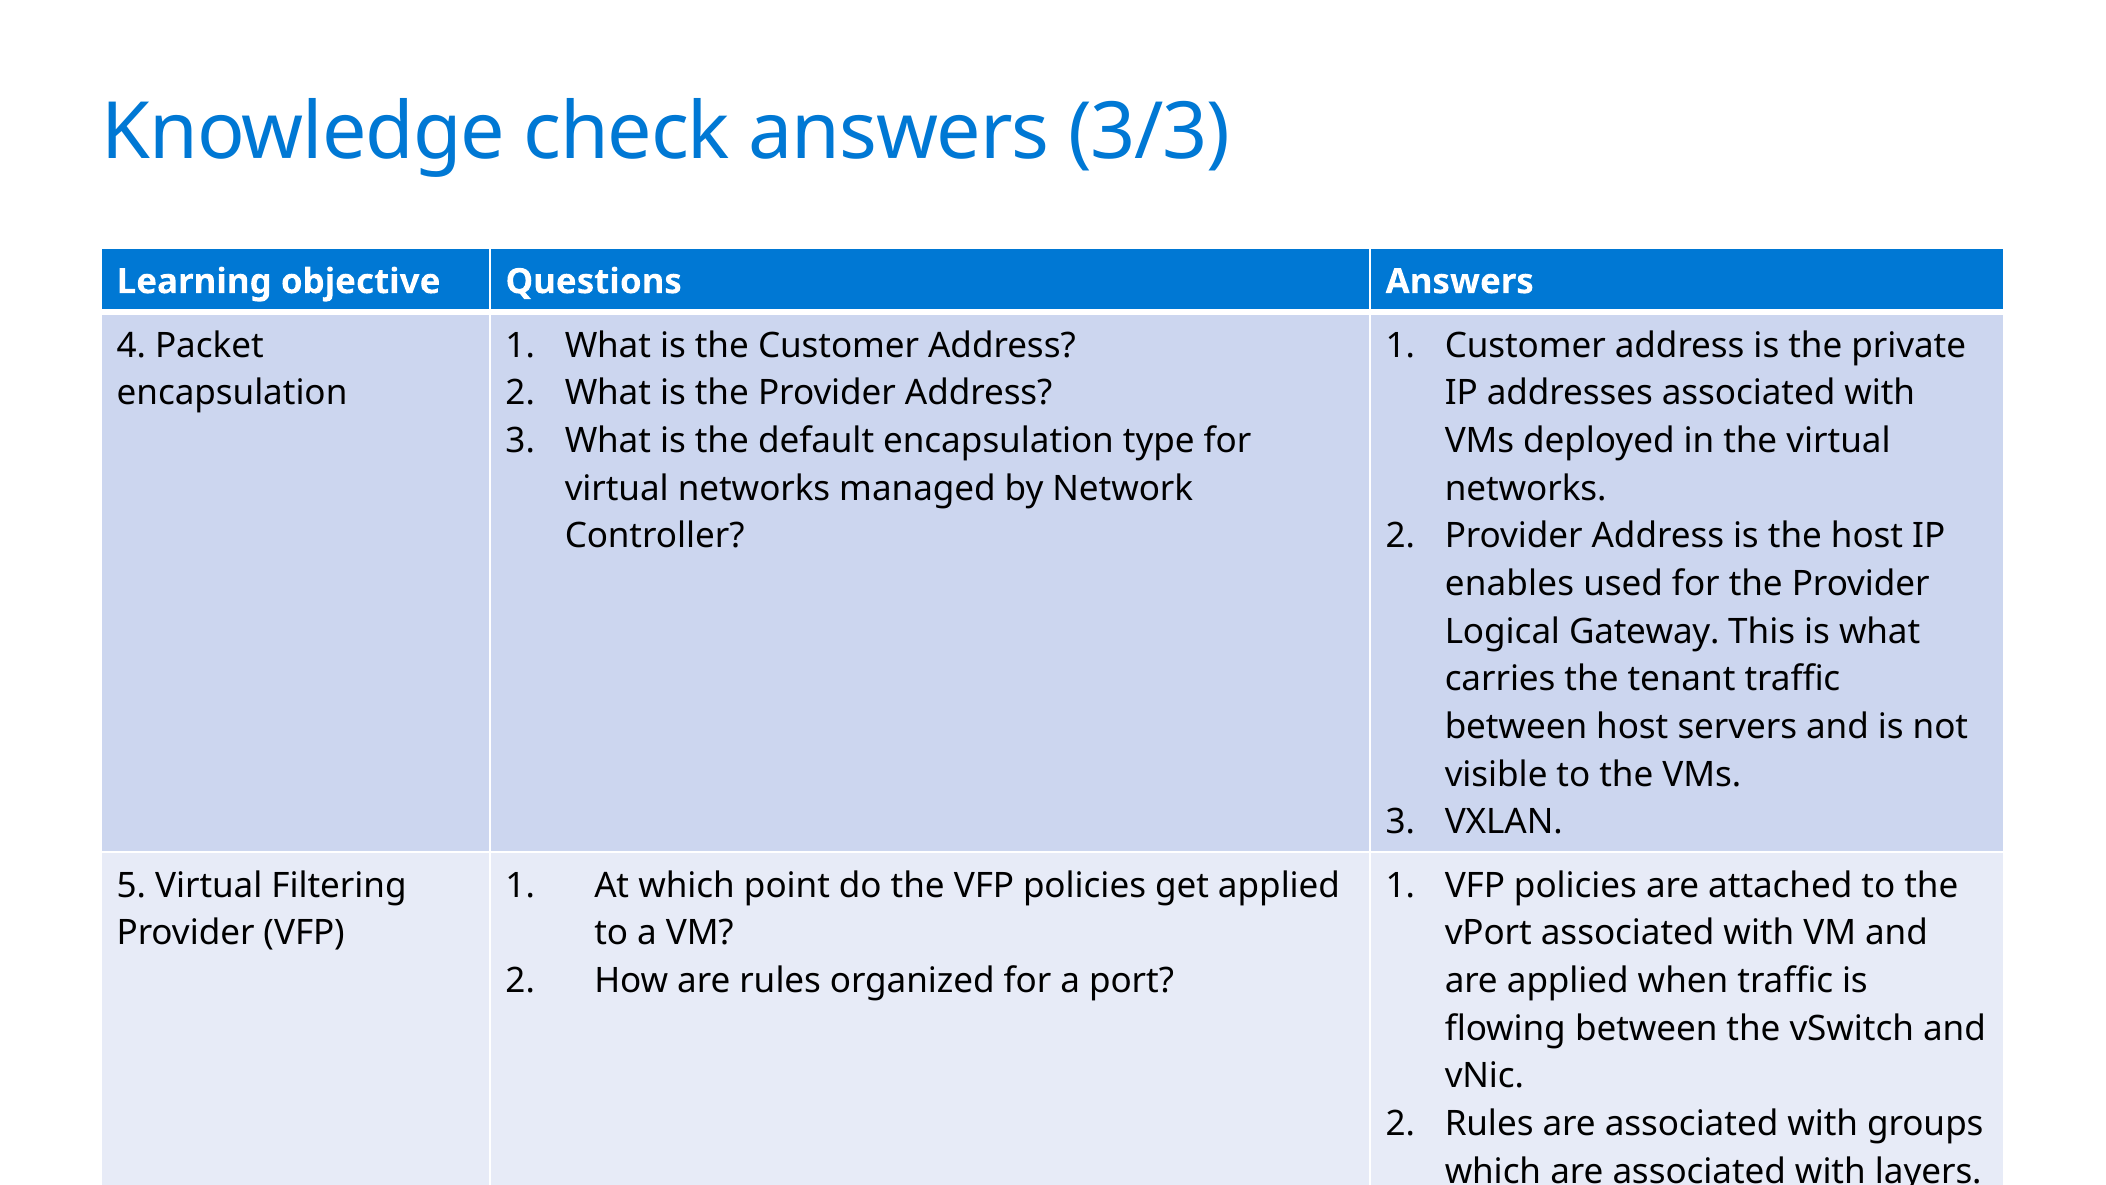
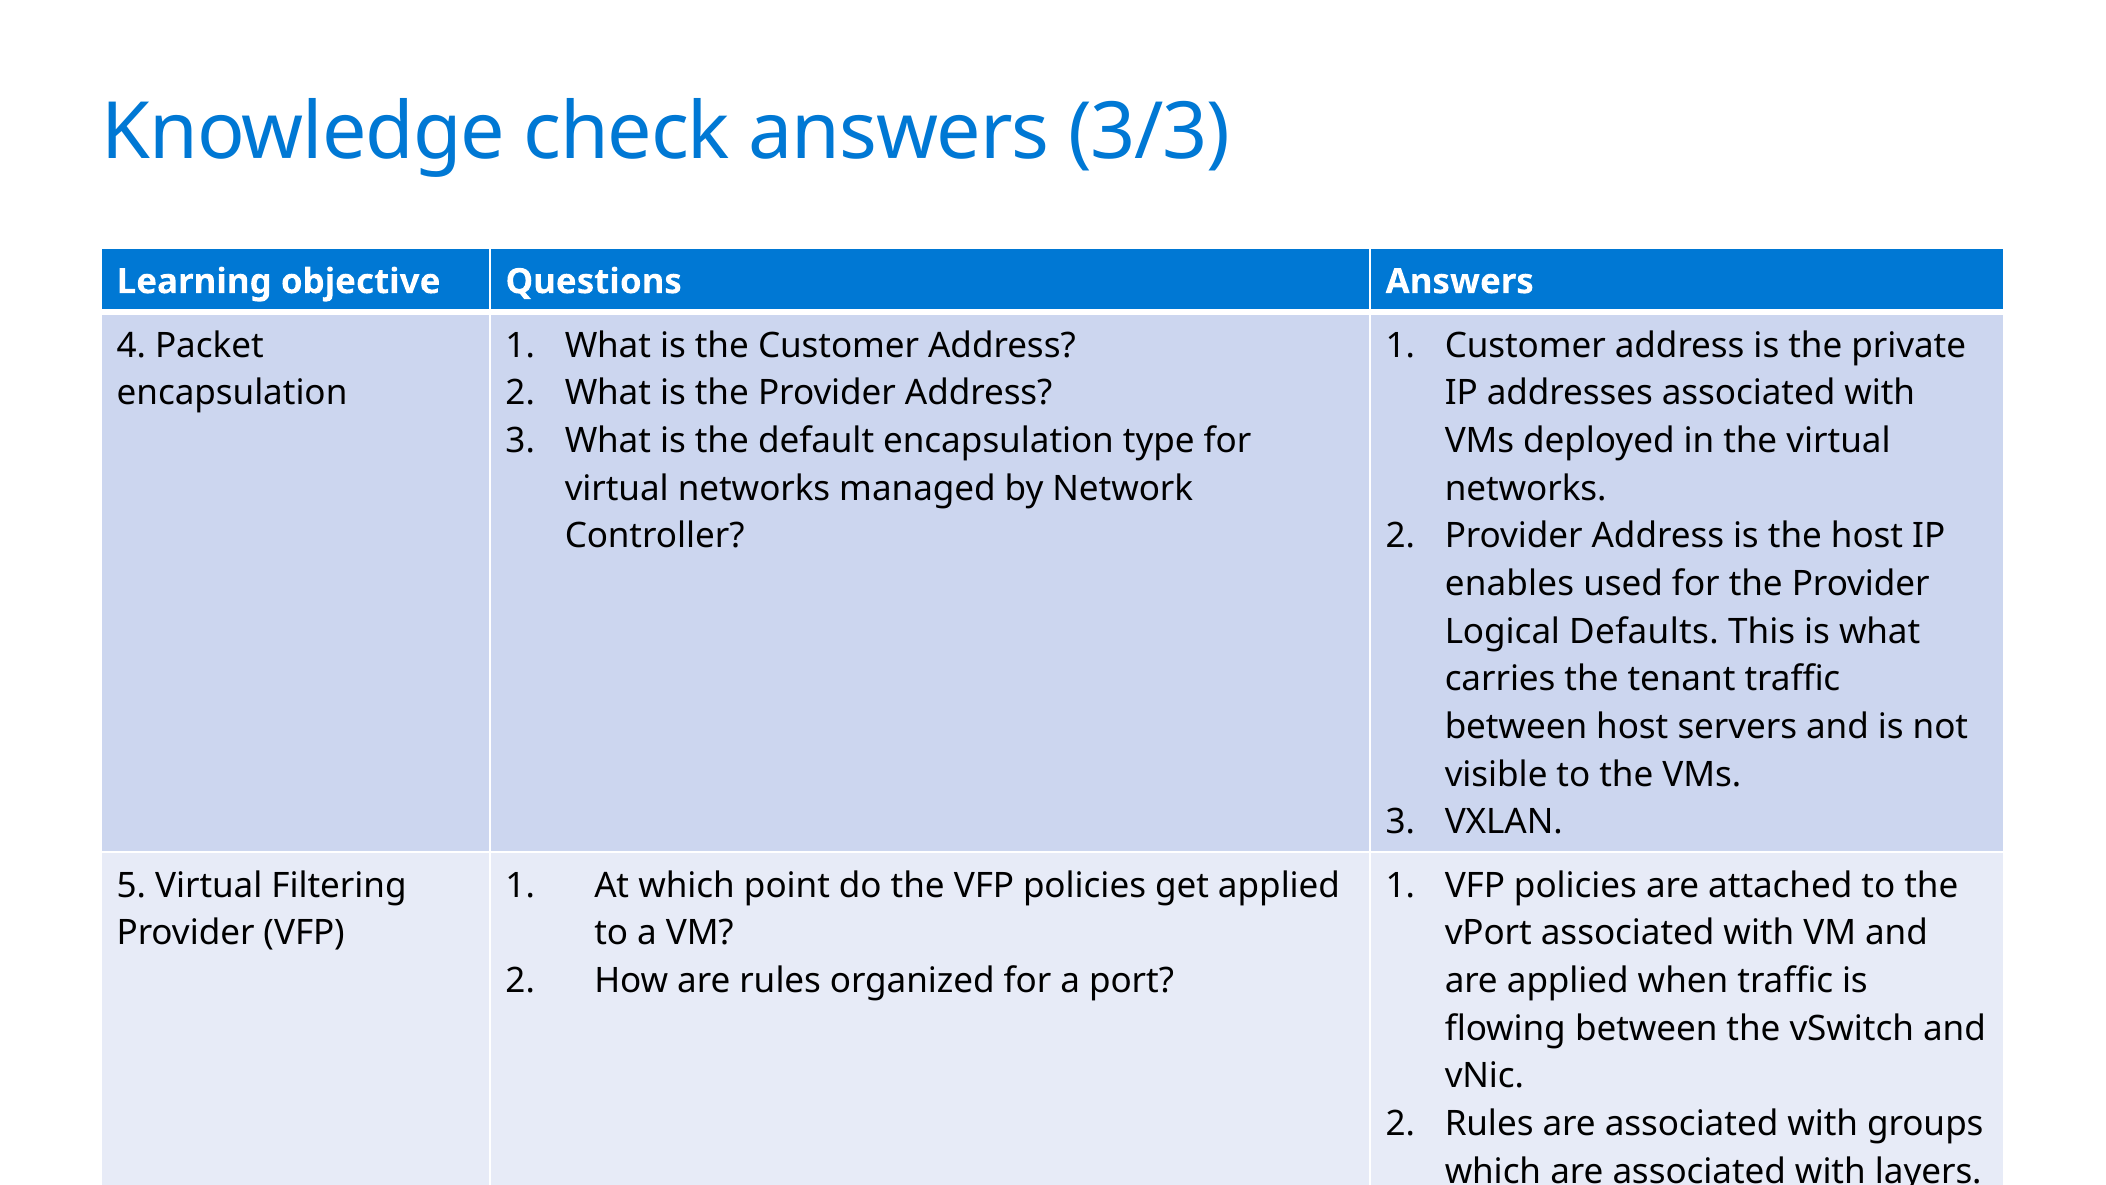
Gateway: Gateway -> Defaults (1644, 631)
